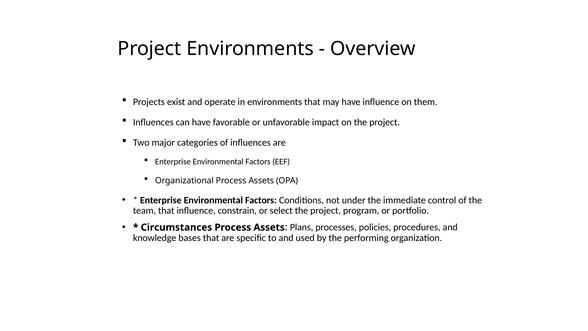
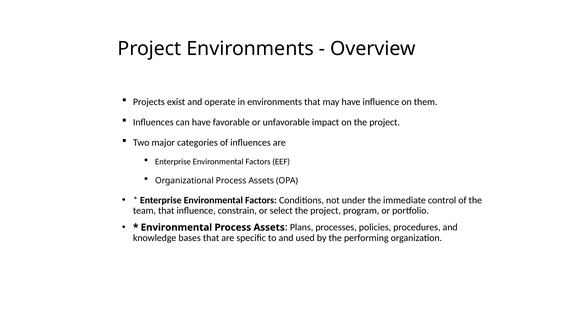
Circumstances: Circumstances -> Environmental (176, 227)
